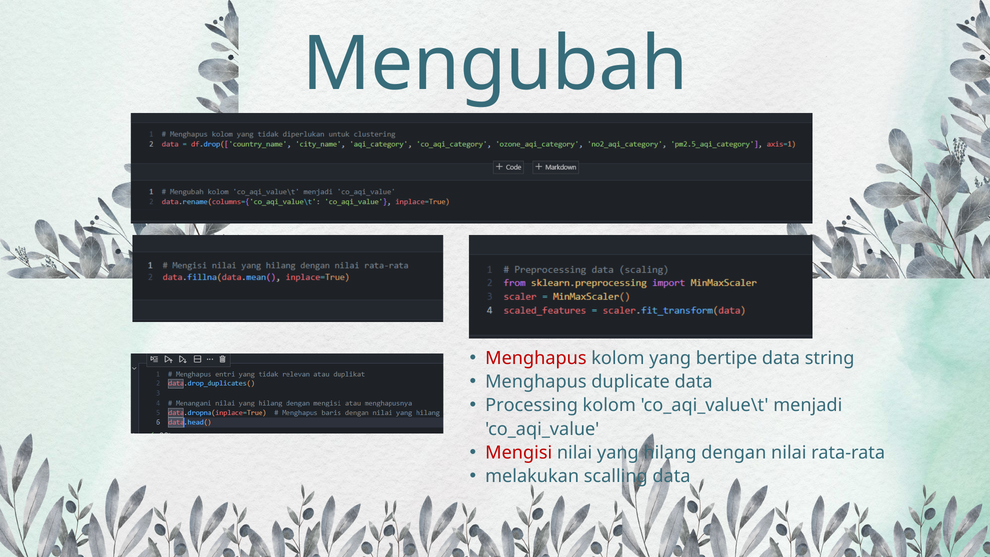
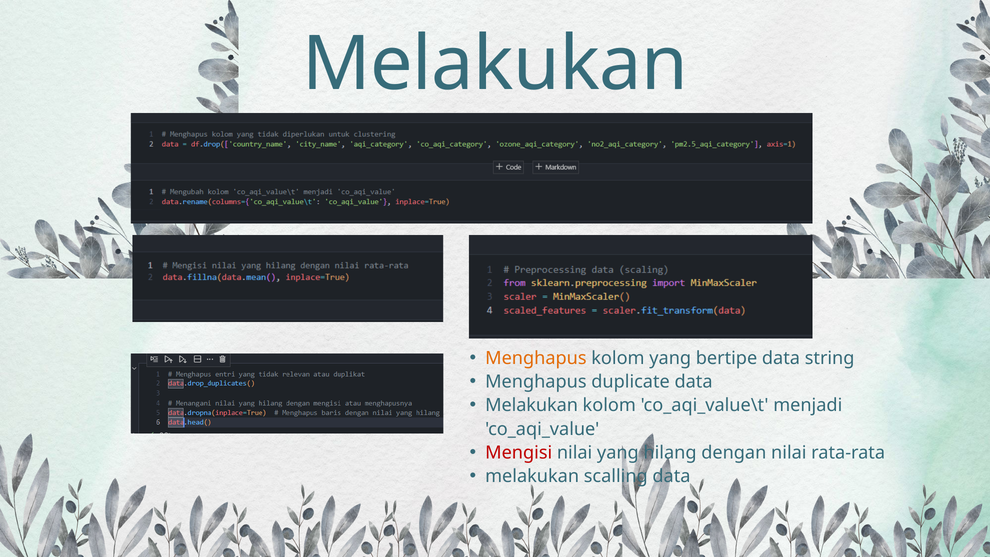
Mengubah: Mengubah -> Melakukan (495, 64)
Menghapus colour: red -> orange (536, 358)
Processing: Processing -> Melakukan (532, 405)
